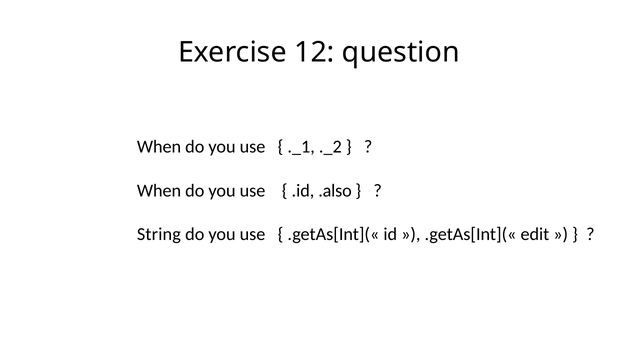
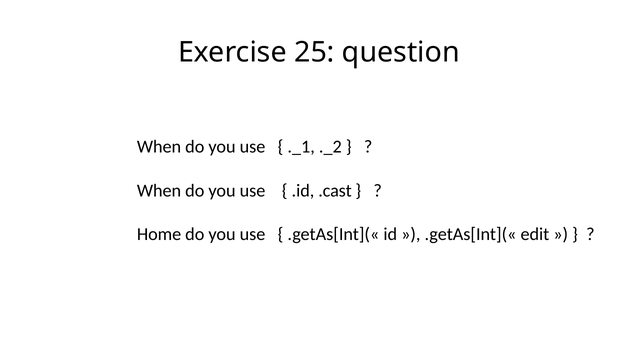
12: 12 -> 25 (314, 52)
.also: .also -> .cast (335, 191)
String: String -> Home (159, 234)
